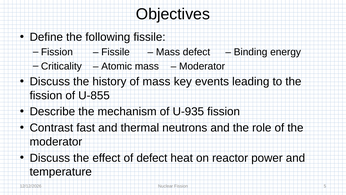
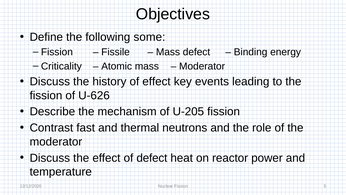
following fissile: fissile -> some (149, 37)
of mass: mass -> effect (157, 81)
U-855: U-855 -> U-626 (94, 95)
U-935: U-935 -> U-205 (188, 111)
